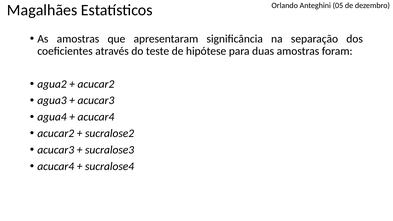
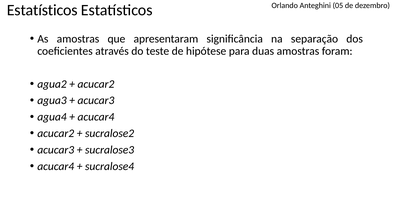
Magalhães: Magalhães -> Estatísticos (42, 10)
